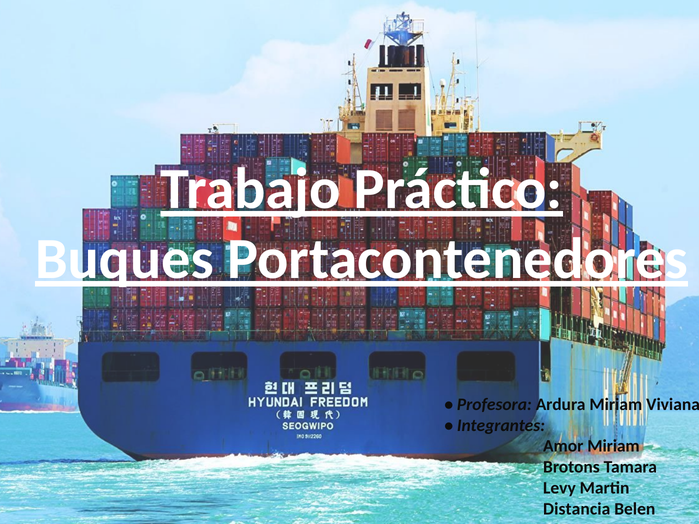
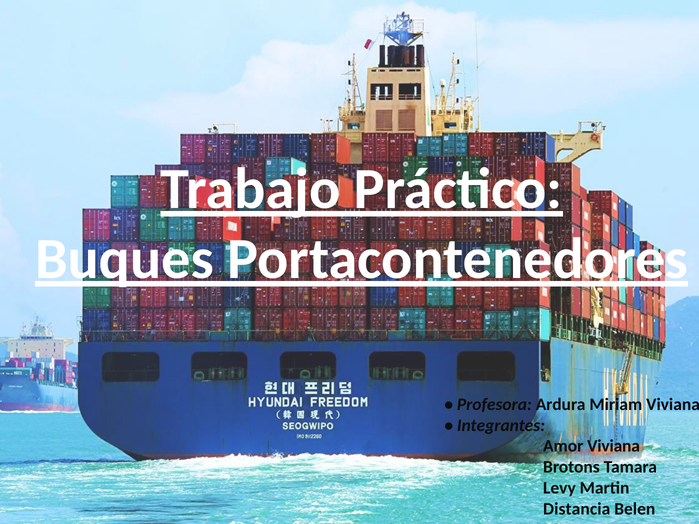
Amor Miriam: Miriam -> Viviana (614, 446)
